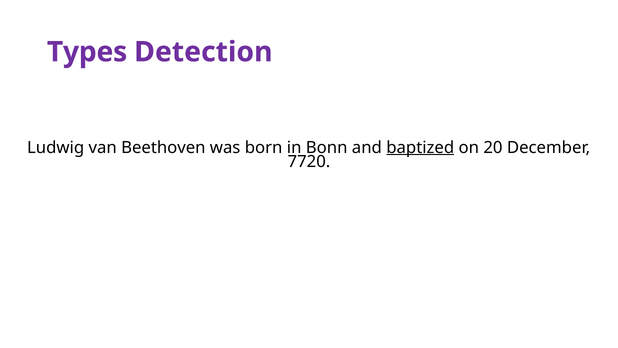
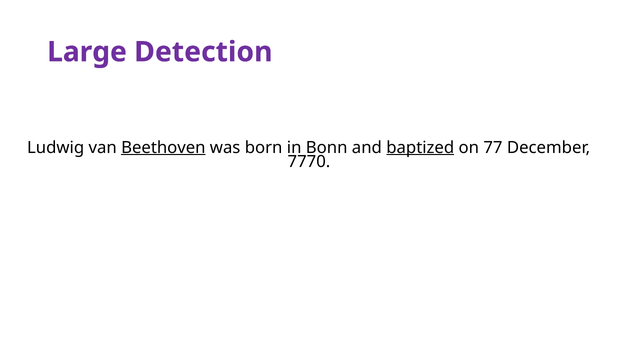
Types: Types -> Large (87, 52)
Beethoven underline: none -> present (163, 147)
20: 20 -> 77 (493, 147)
7720: 7720 -> 7770 (309, 162)
